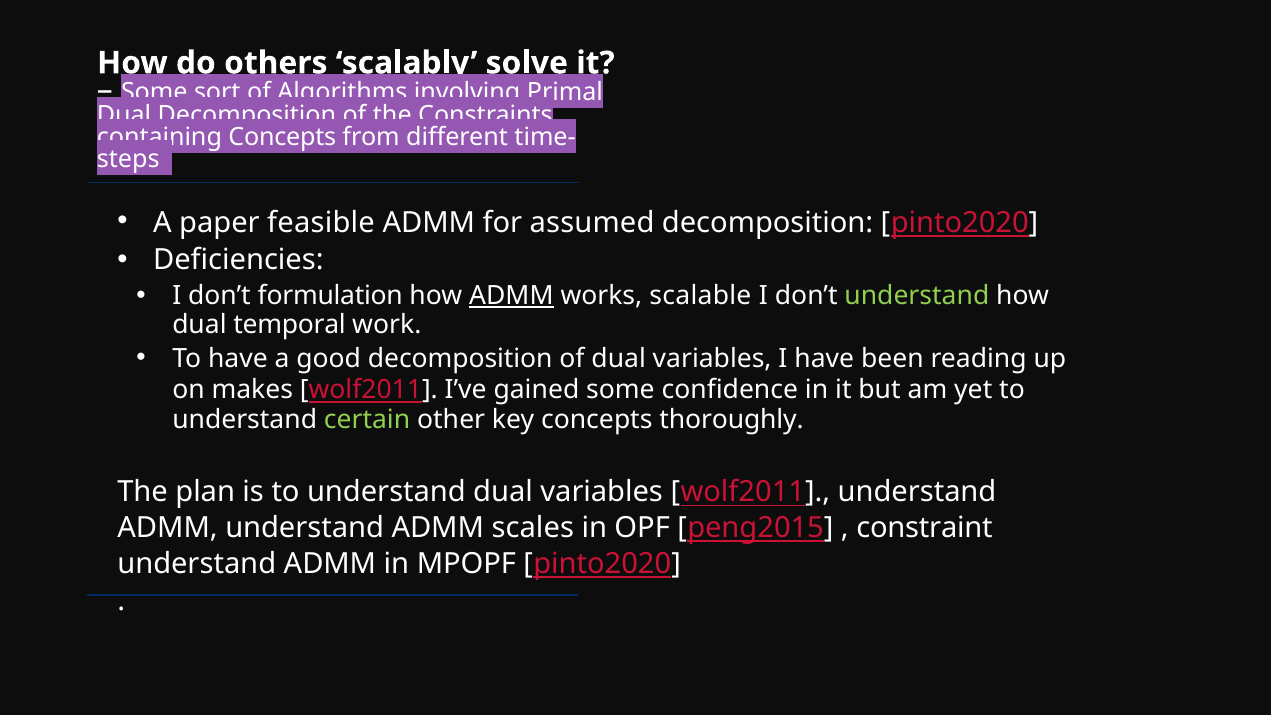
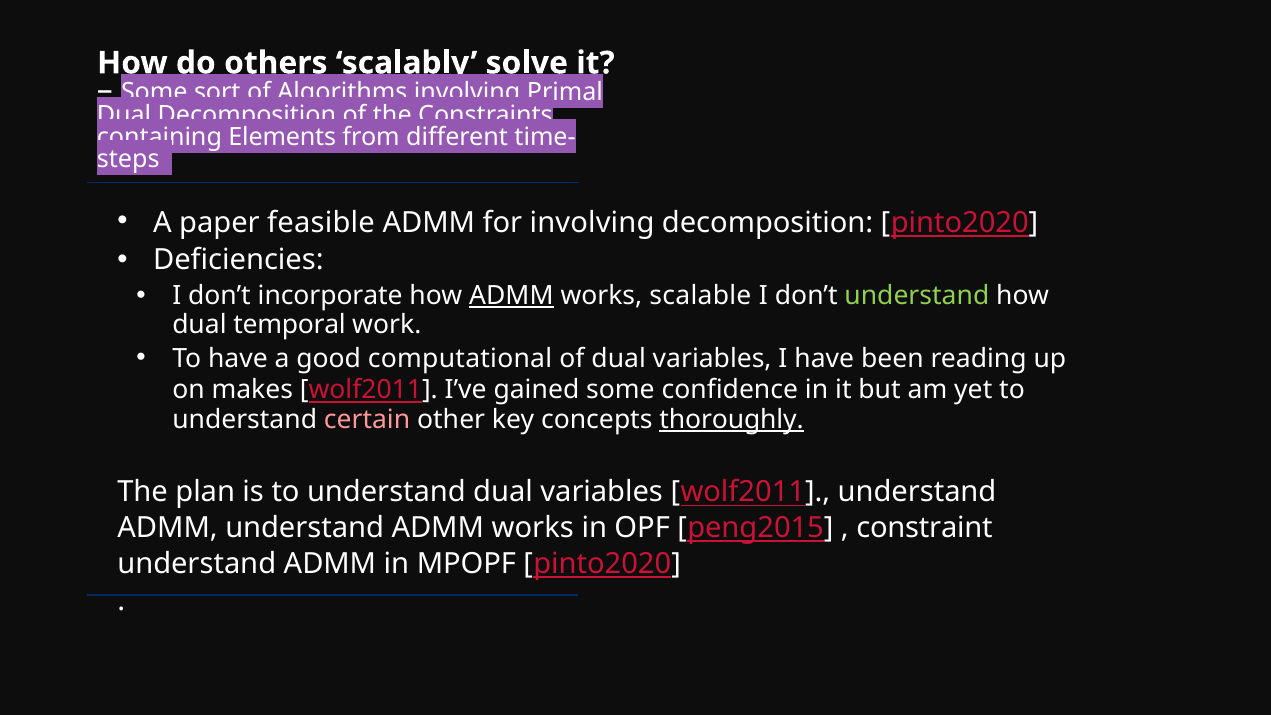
Concepts: Concepts -> Elements (282, 137)
for assumed: assumed -> involving (592, 223)
formulation: formulation -> incorporate (330, 296)
good decomposition: decomposition -> computational (460, 358)
certain colour: light green -> pink (367, 420)
thoroughly underline: none -> present (732, 420)
understand ADMM scales: scales -> works (533, 528)
